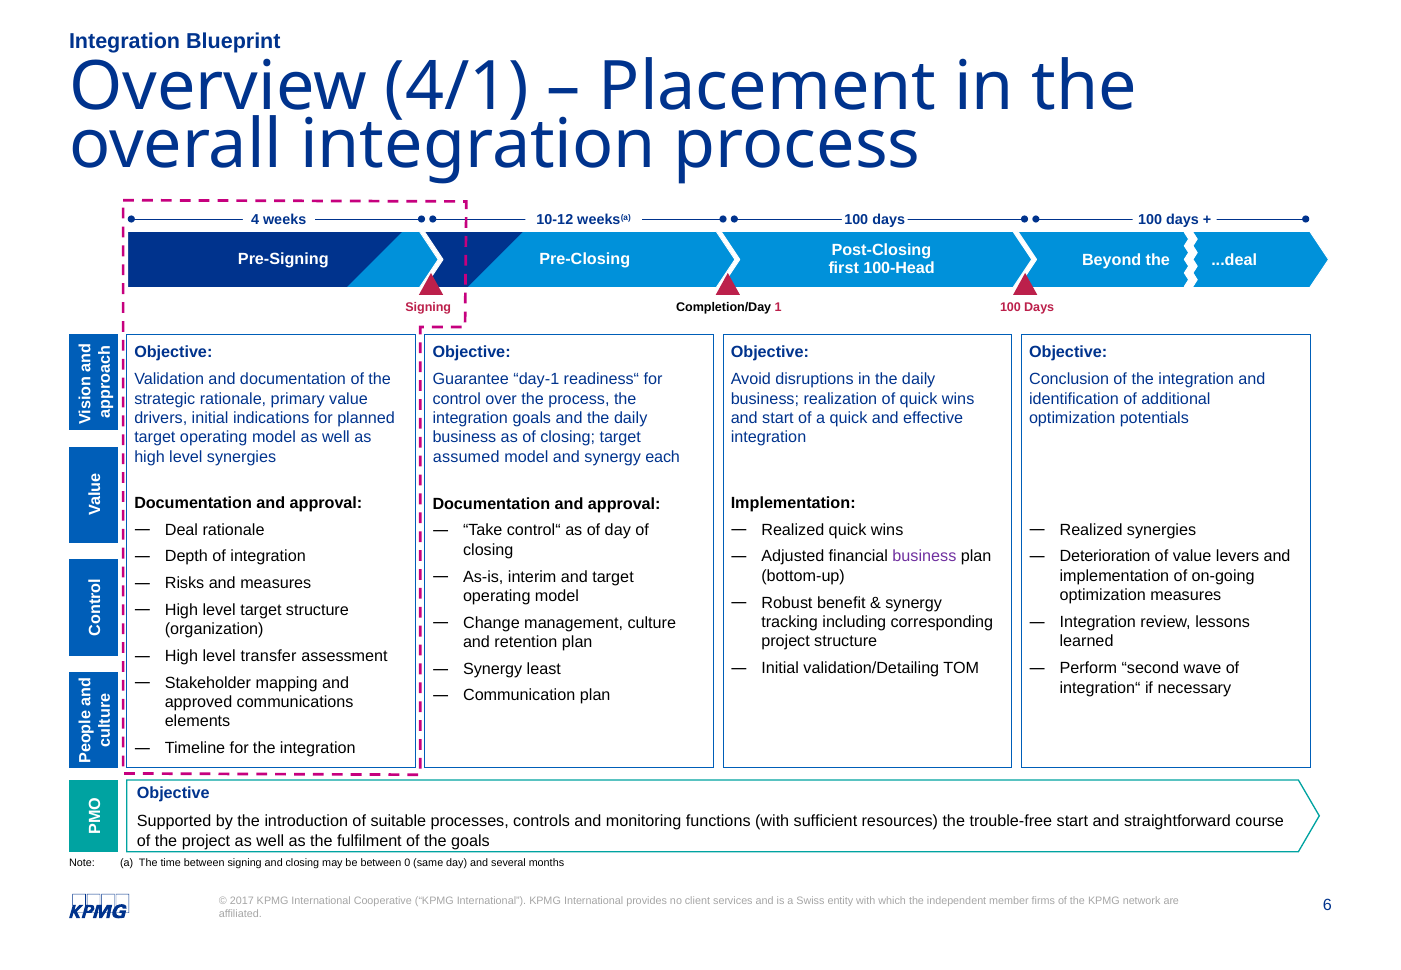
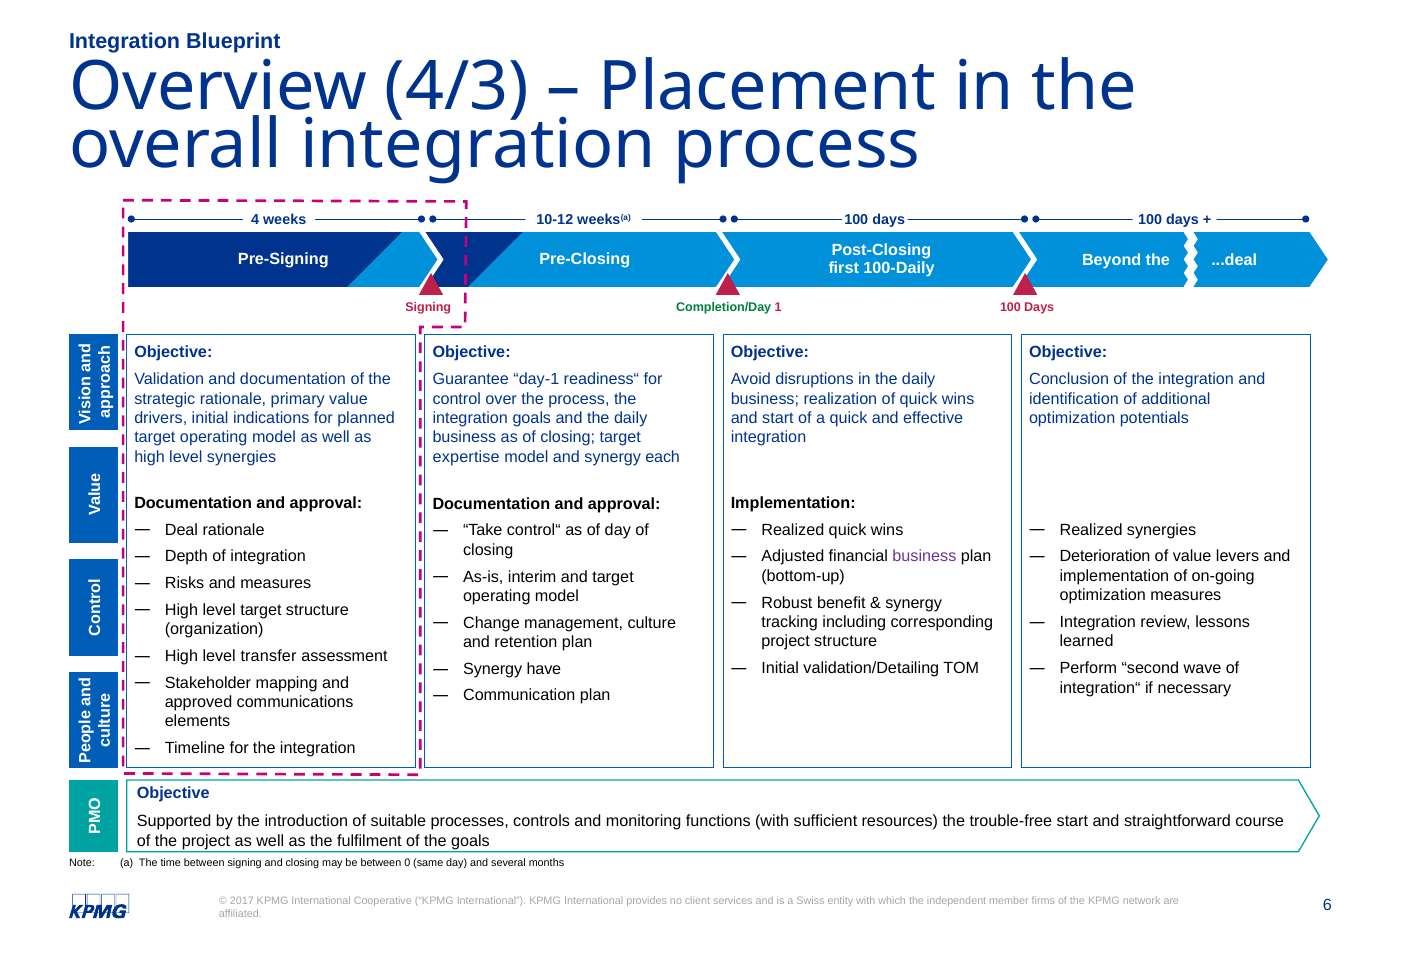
4/1: 4/1 -> 4/3 (457, 87)
100-Head: 100-Head -> 100-Daily (899, 268)
Completion/Day colour: black -> green (724, 307)
assumed: assumed -> expertise (466, 457)
least: least -> have (544, 669)
